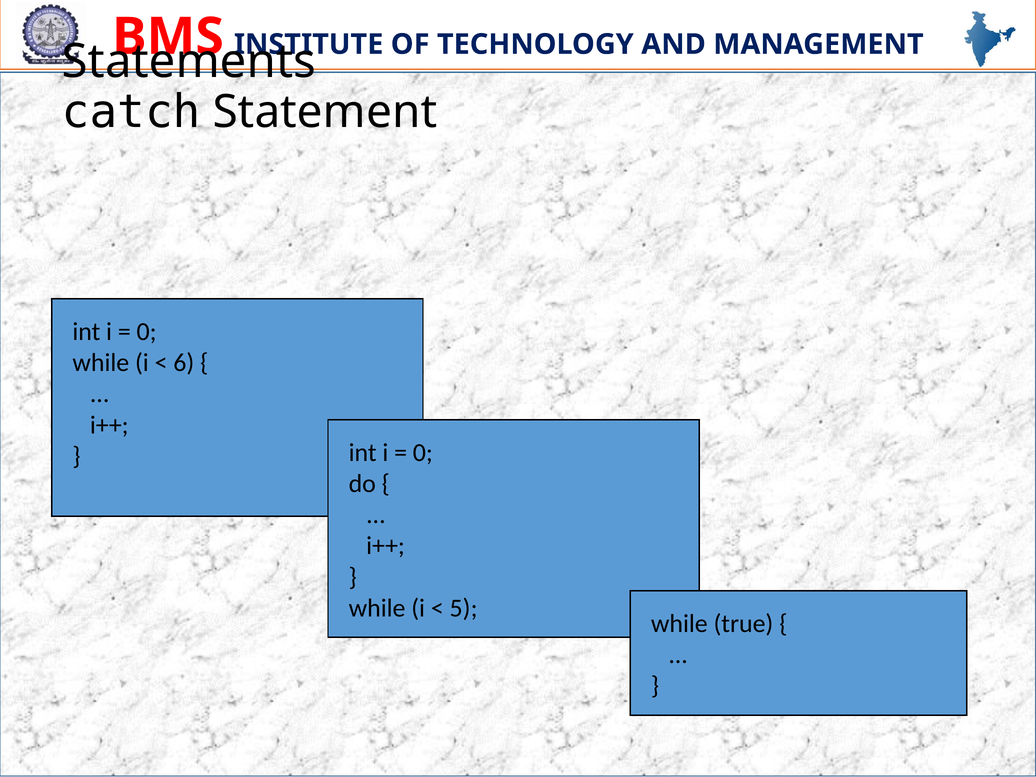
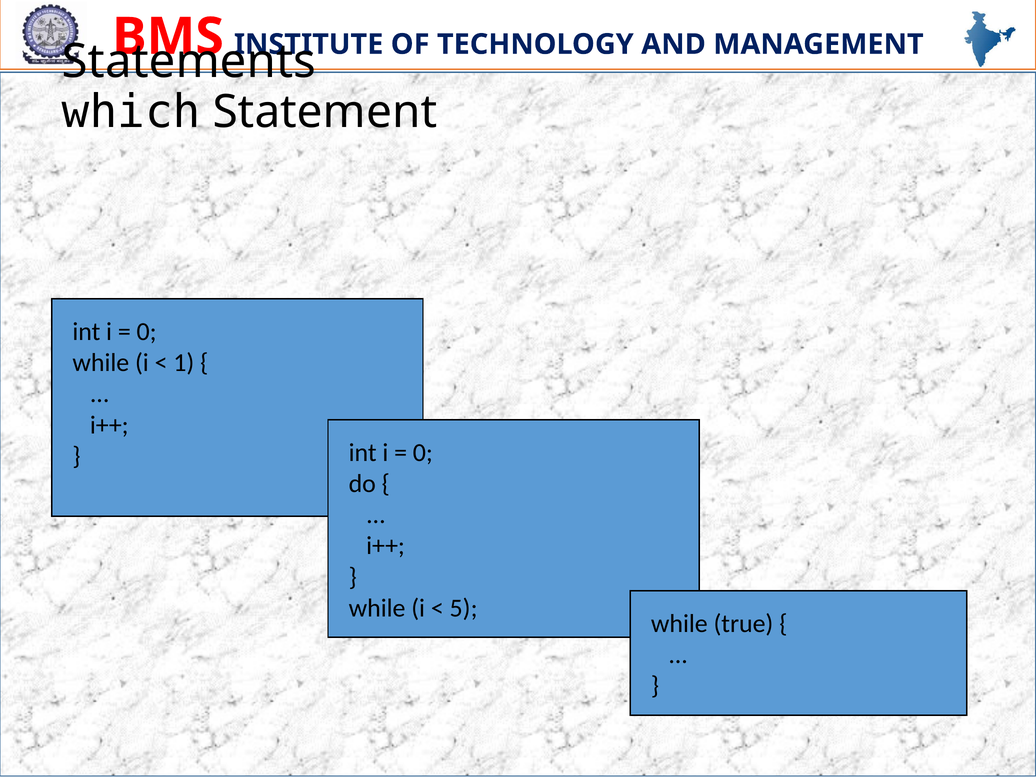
catch: catch -> which (131, 112)
6: 6 -> 1 (184, 363)
